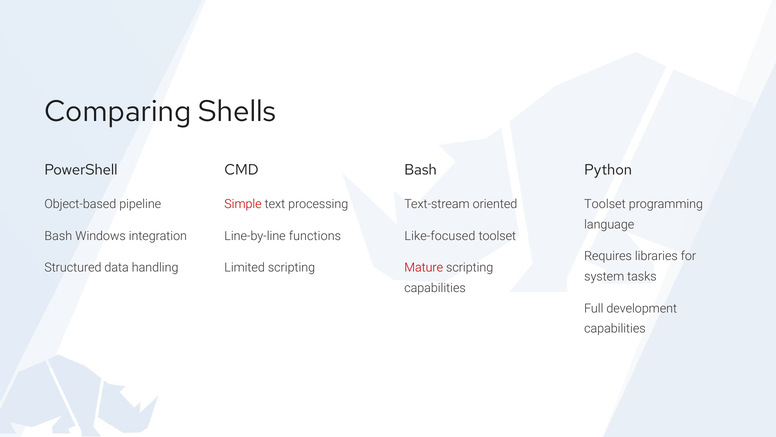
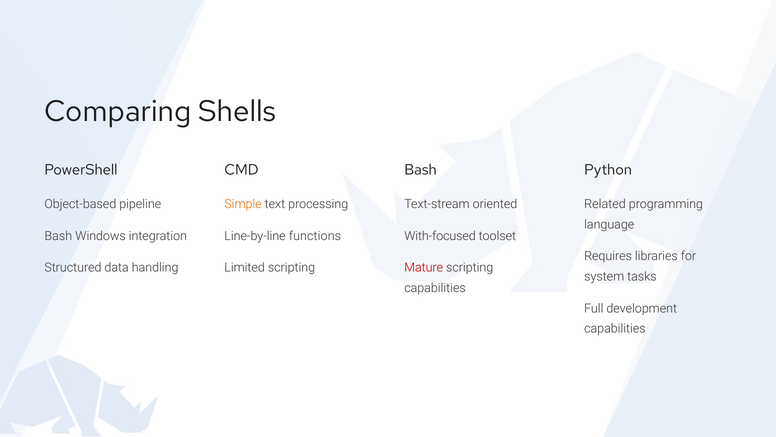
Simple colour: red -> orange (243, 204)
Toolset: Toolset -> Related (605, 204)
Like-focused: Like-focused -> With-focused (440, 236)
